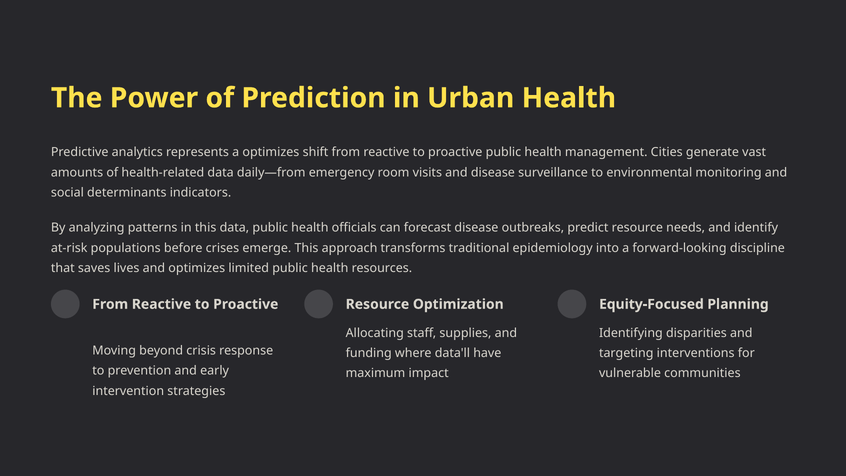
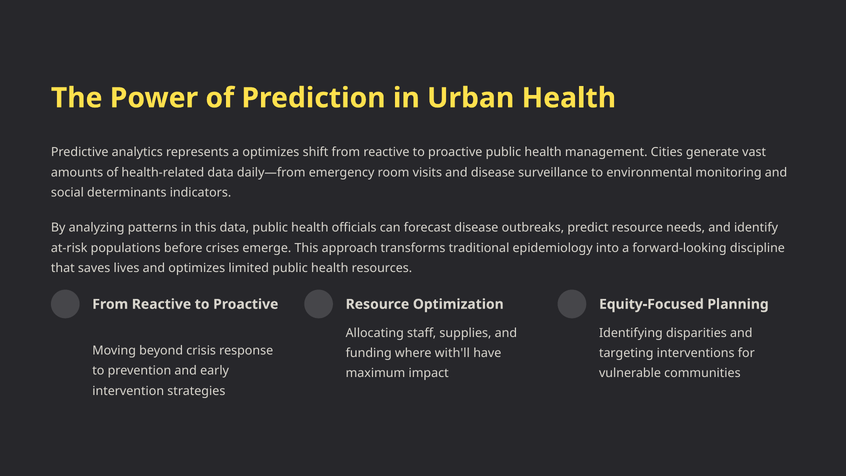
data'll: data'll -> with'll (452, 353)
